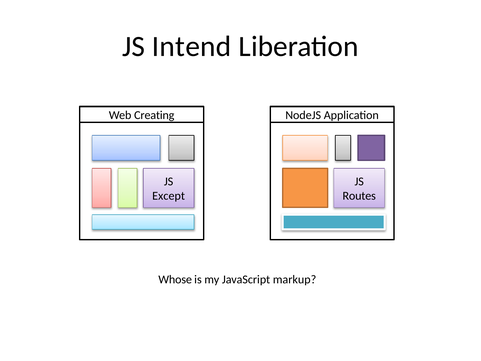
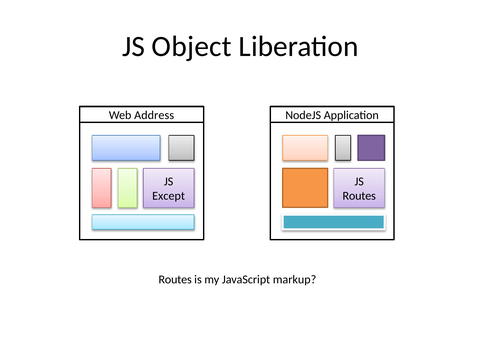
Intend: Intend -> Object (192, 47)
Creating: Creating -> Address (154, 115)
Whose: Whose -> Routes (175, 279)
